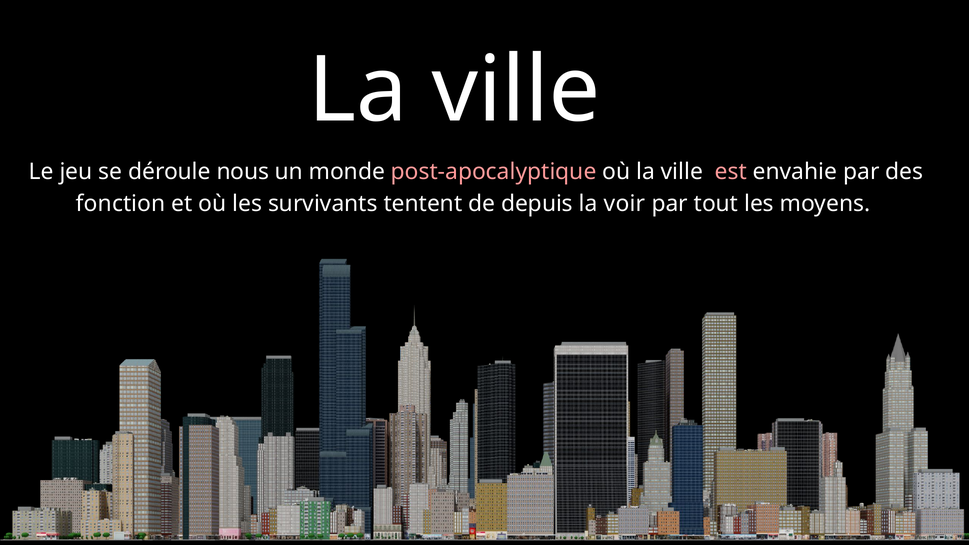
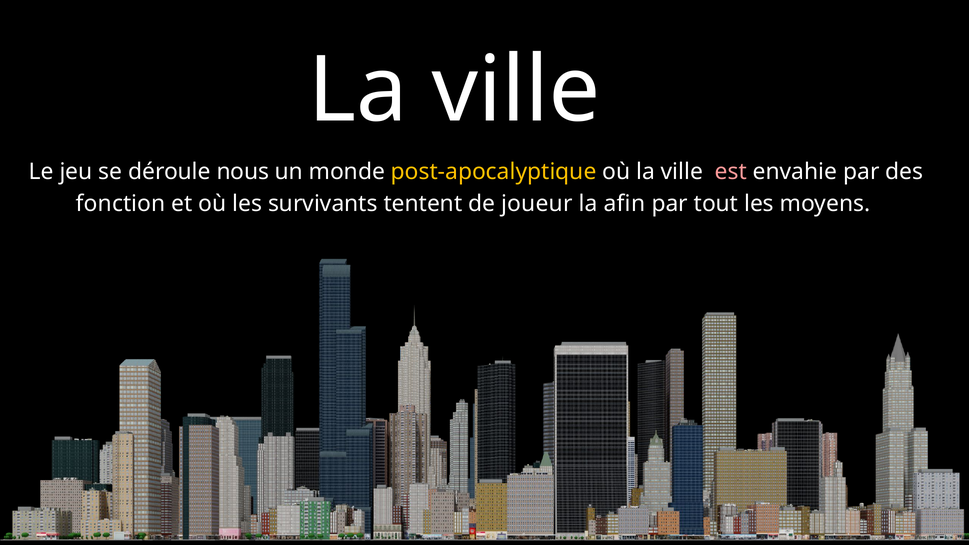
post-apocalyptique colour: pink -> yellow (494, 172)
depuis: depuis -> joueur (537, 204)
voir: voir -> afin (624, 204)
